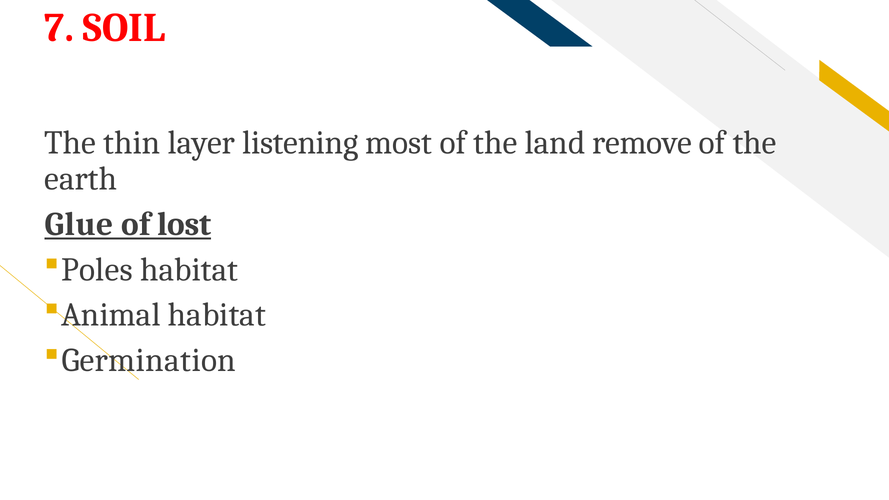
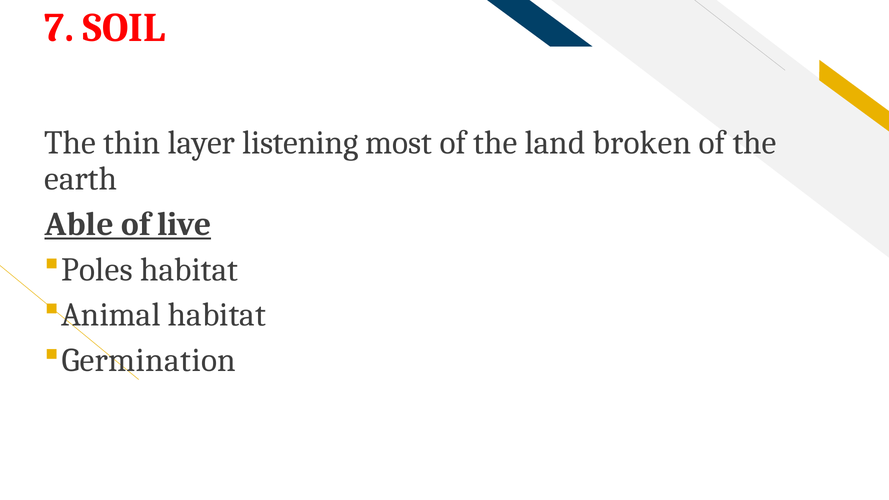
remove: remove -> broken (642, 143)
Glue: Glue -> Able (79, 224)
lost: lost -> live (184, 224)
